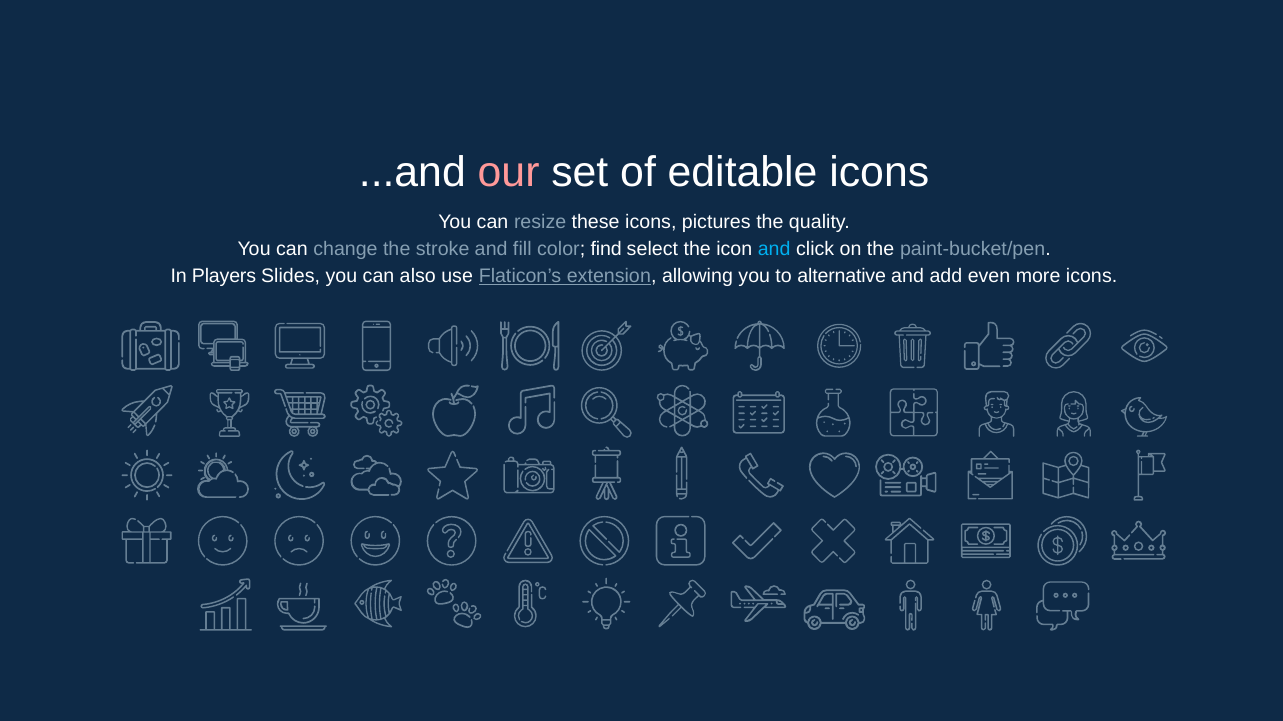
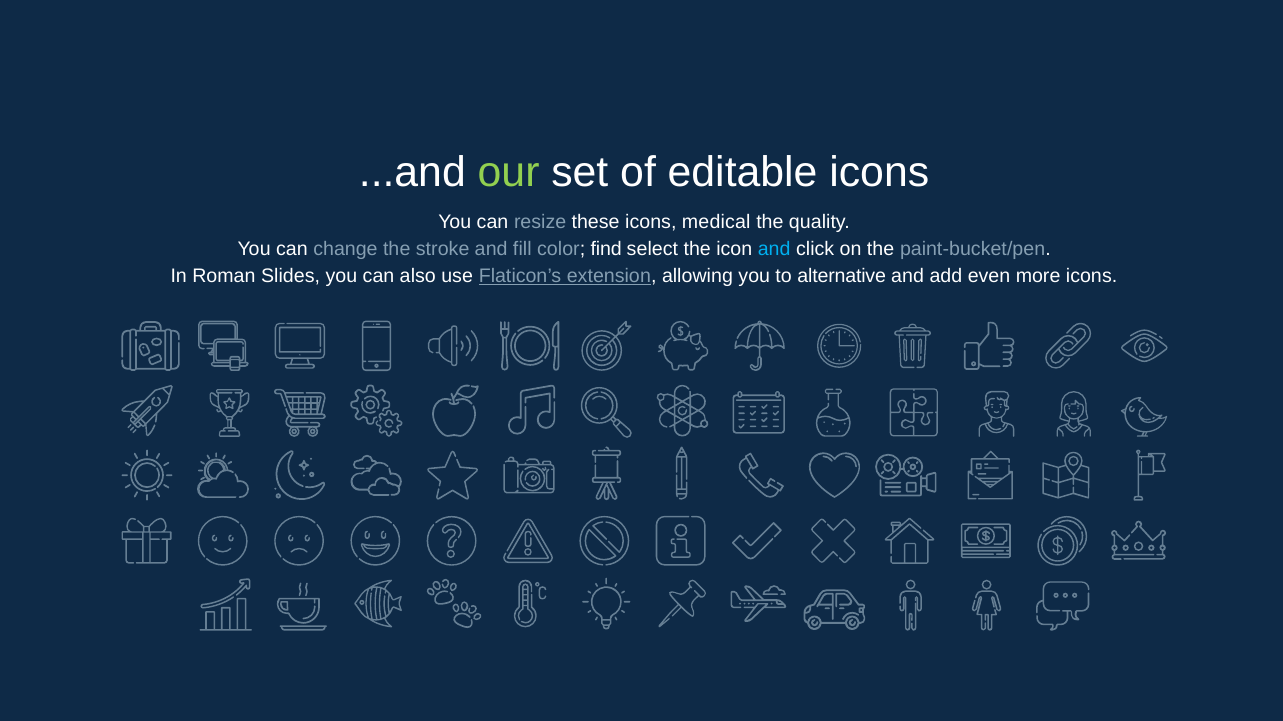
our colour: pink -> light green (509, 172)
pictures: pictures -> medical (716, 222)
Players: Players -> Roman (224, 276)
